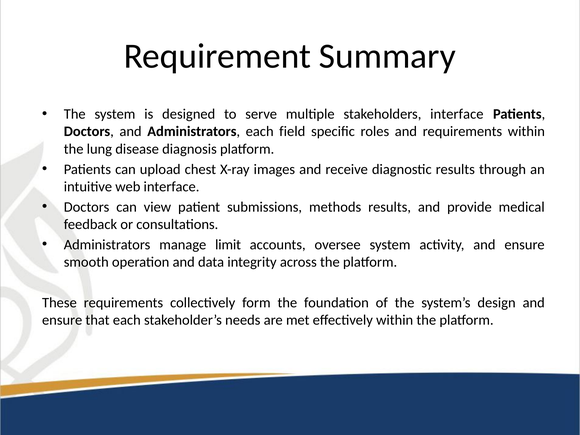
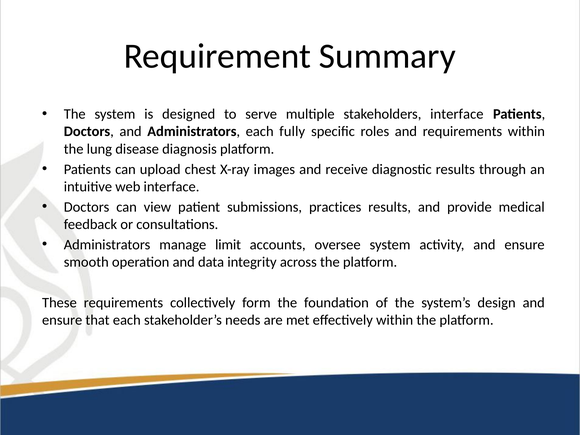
field: field -> fully (292, 132)
methods: methods -> practices (335, 207)
